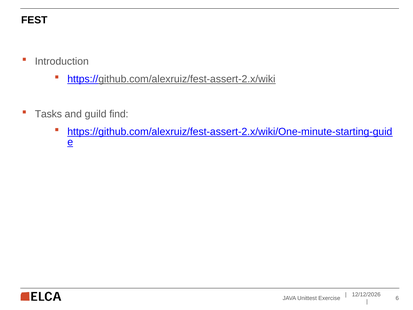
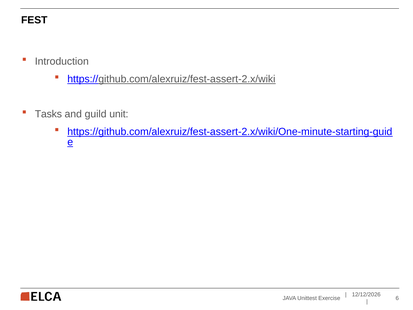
find: find -> unit (119, 114)
